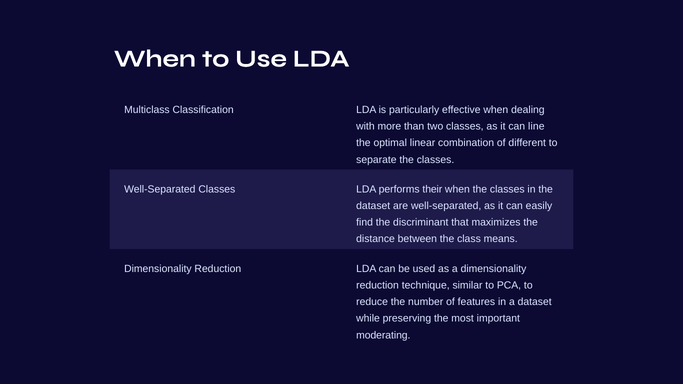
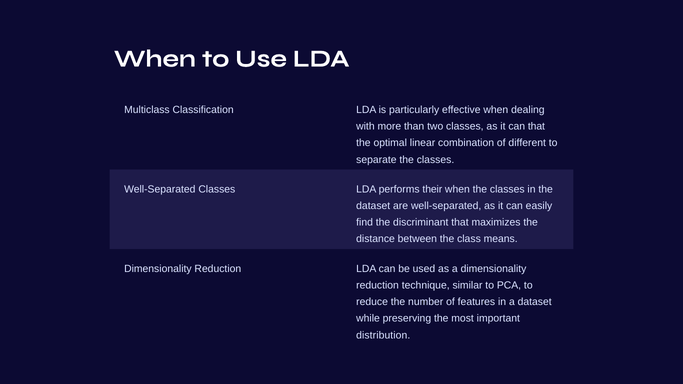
can line: line -> that (536, 127)
moderating: moderating -> distribution (383, 335)
